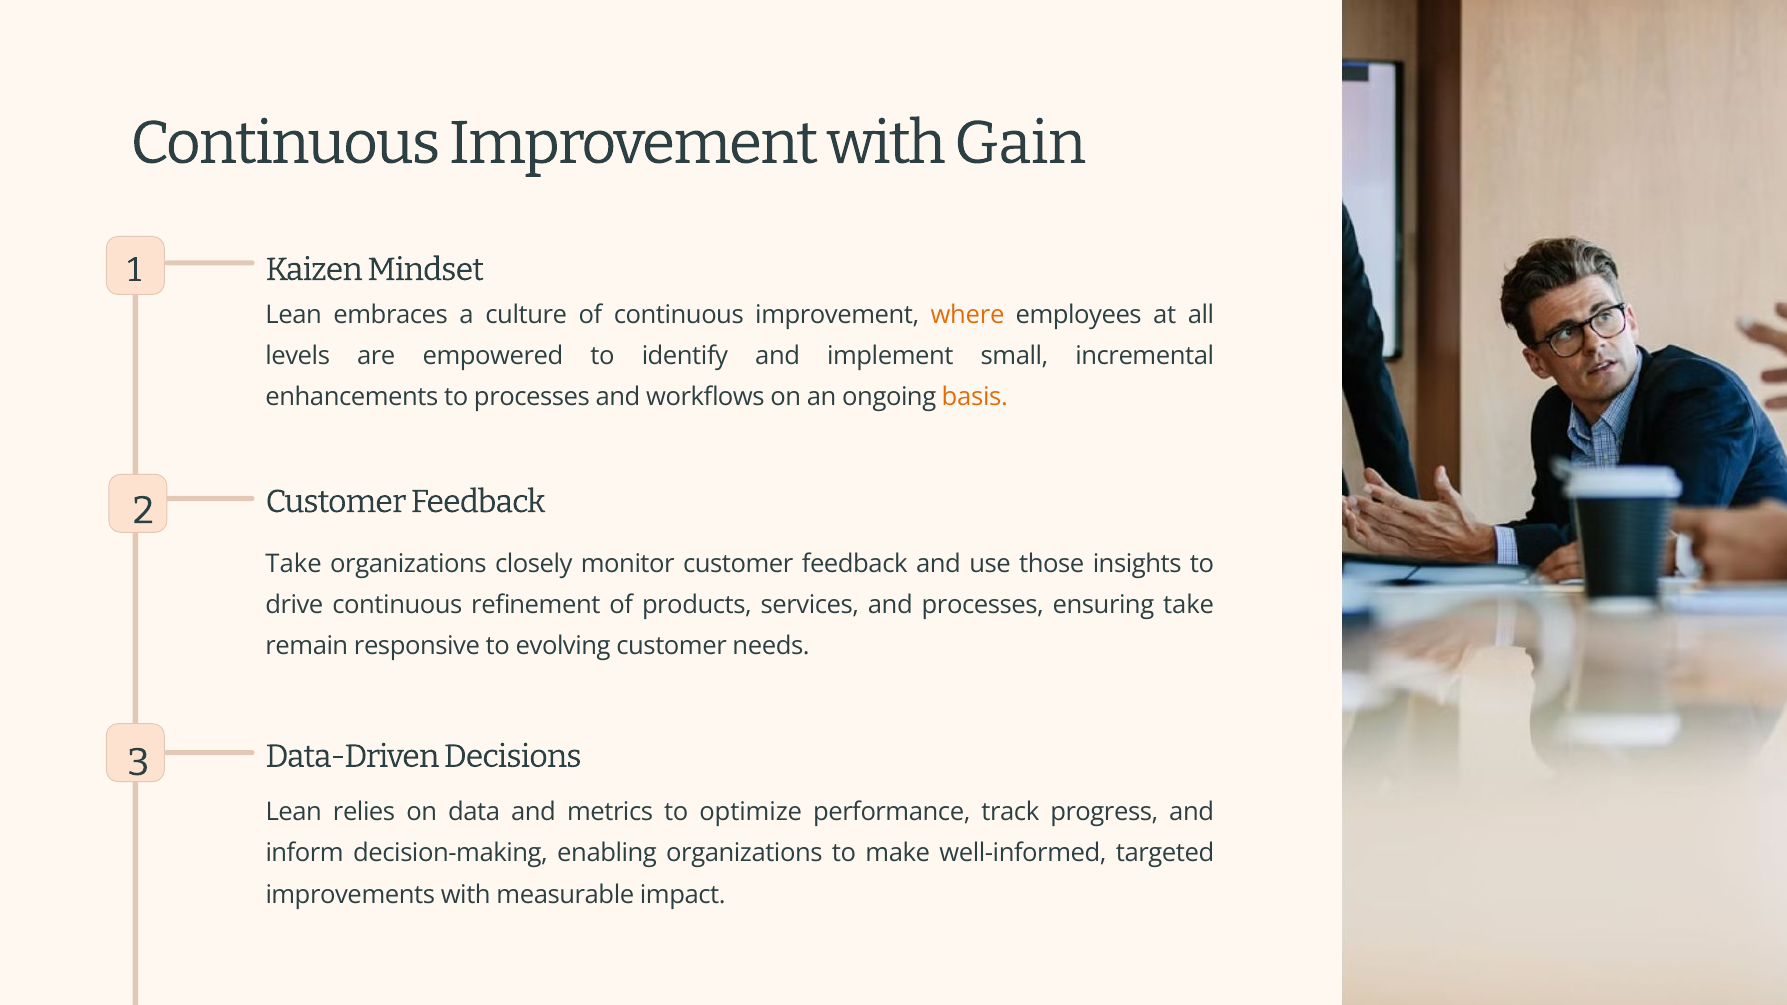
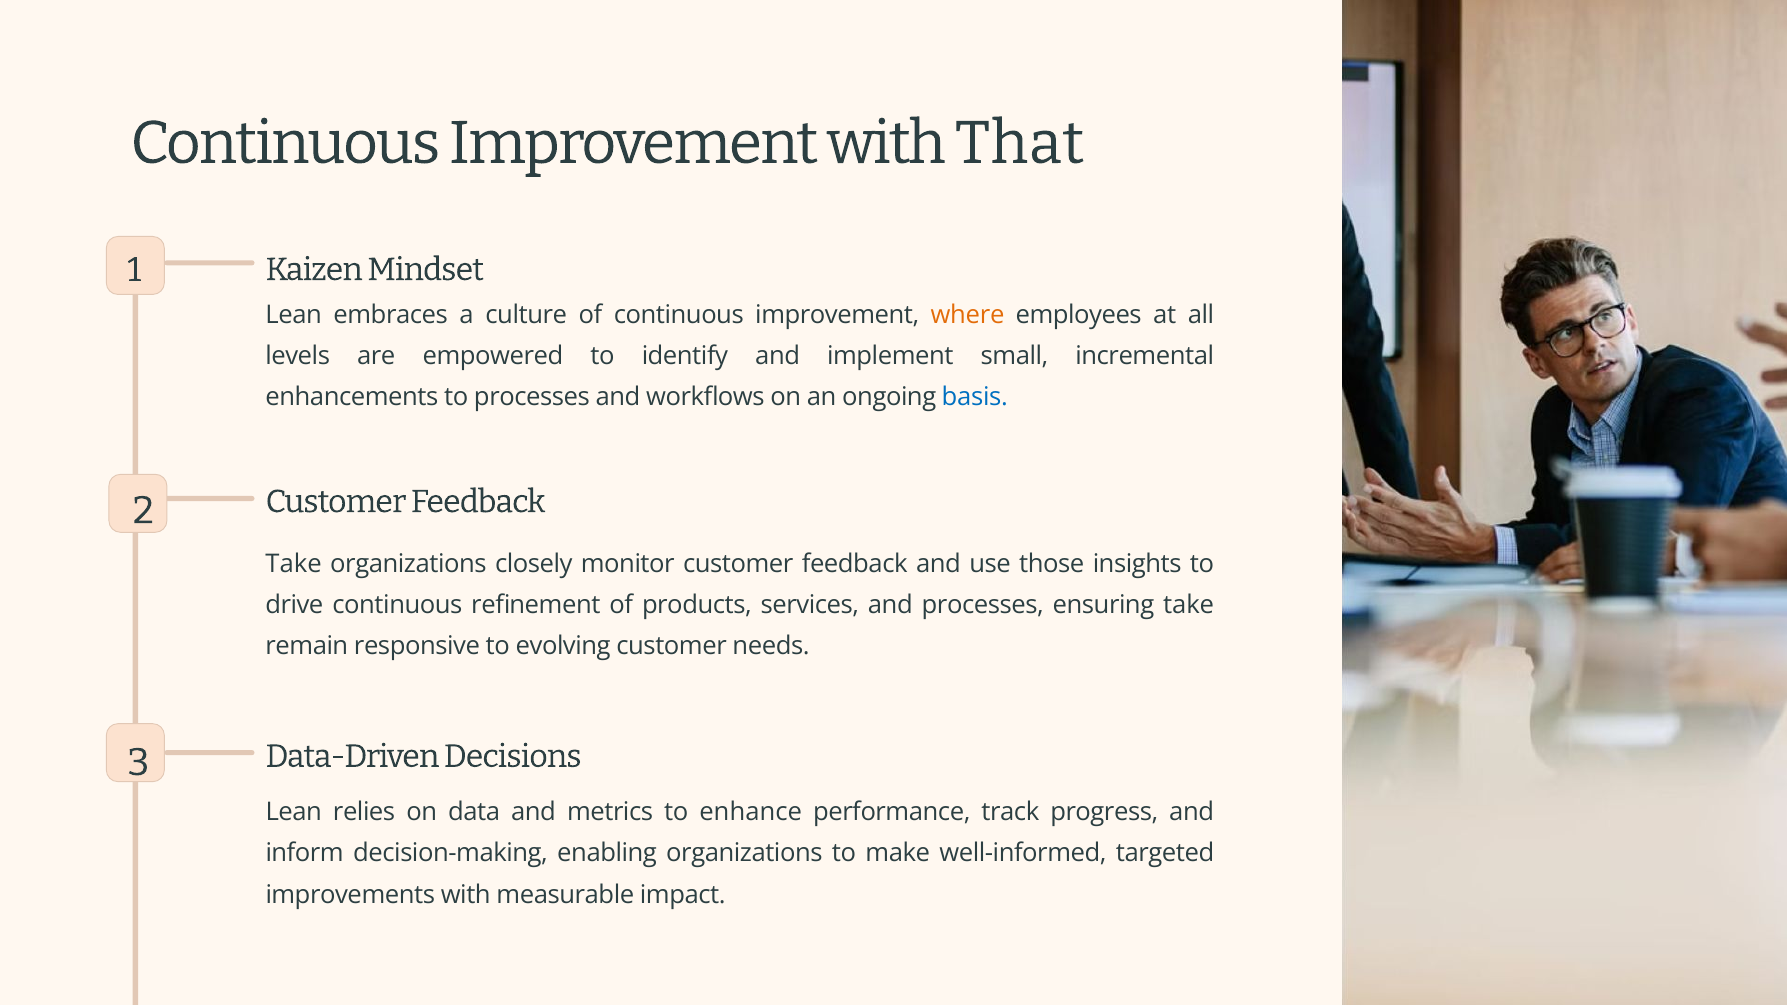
Gain: Gain -> That (1020, 143)
basis colour: orange -> blue (975, 398)
optimize: optimize -> enhance (751, 812)
